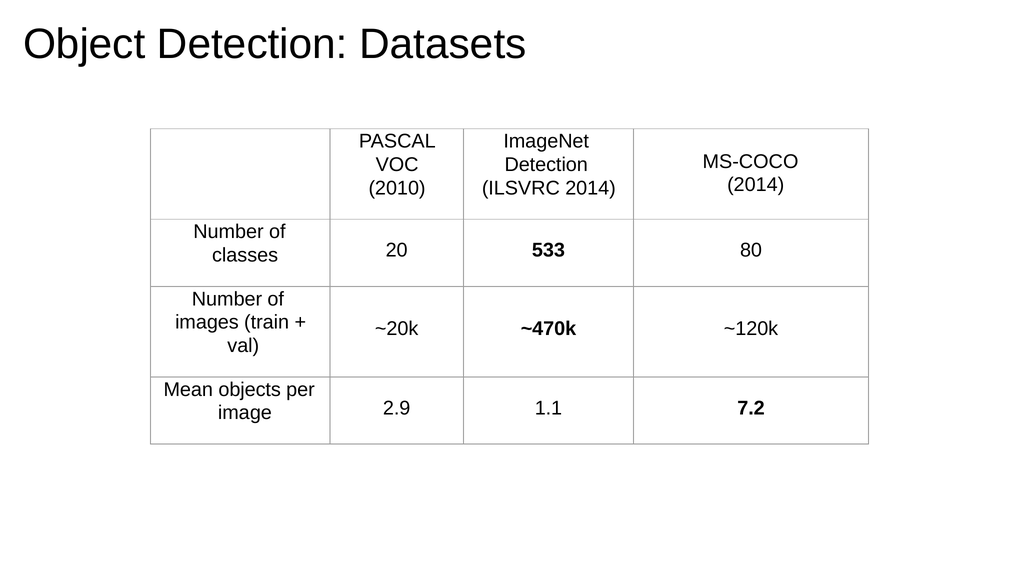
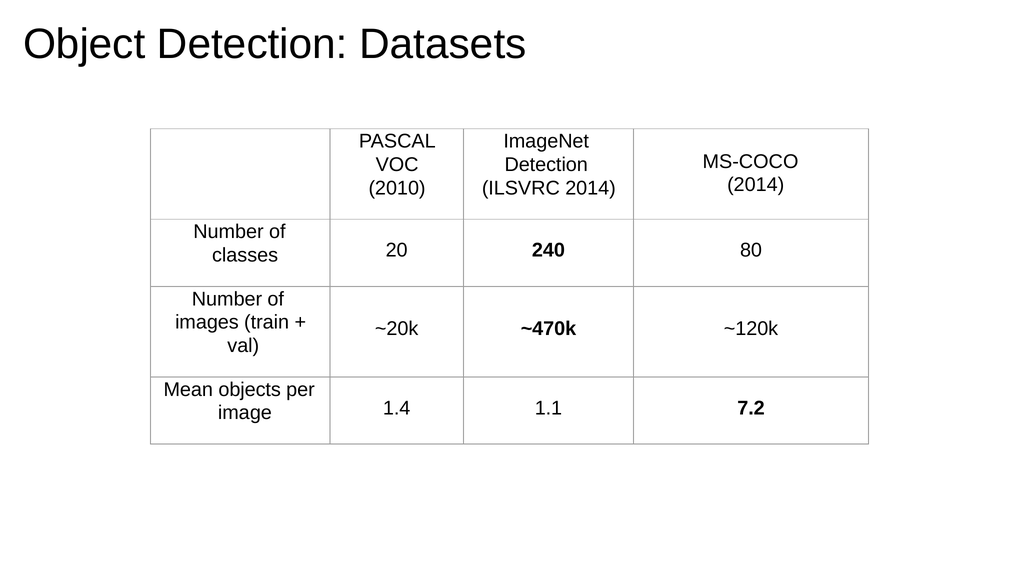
533: 533 -> 240 (548, 250)
2.9: 2.9 -> 1.4 (397, 408)
